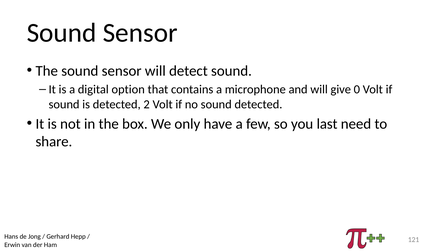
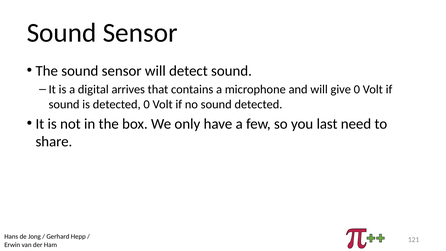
option: option -> arrives (128, 89)
detected 2: 2 -> 0 (147, 104)
